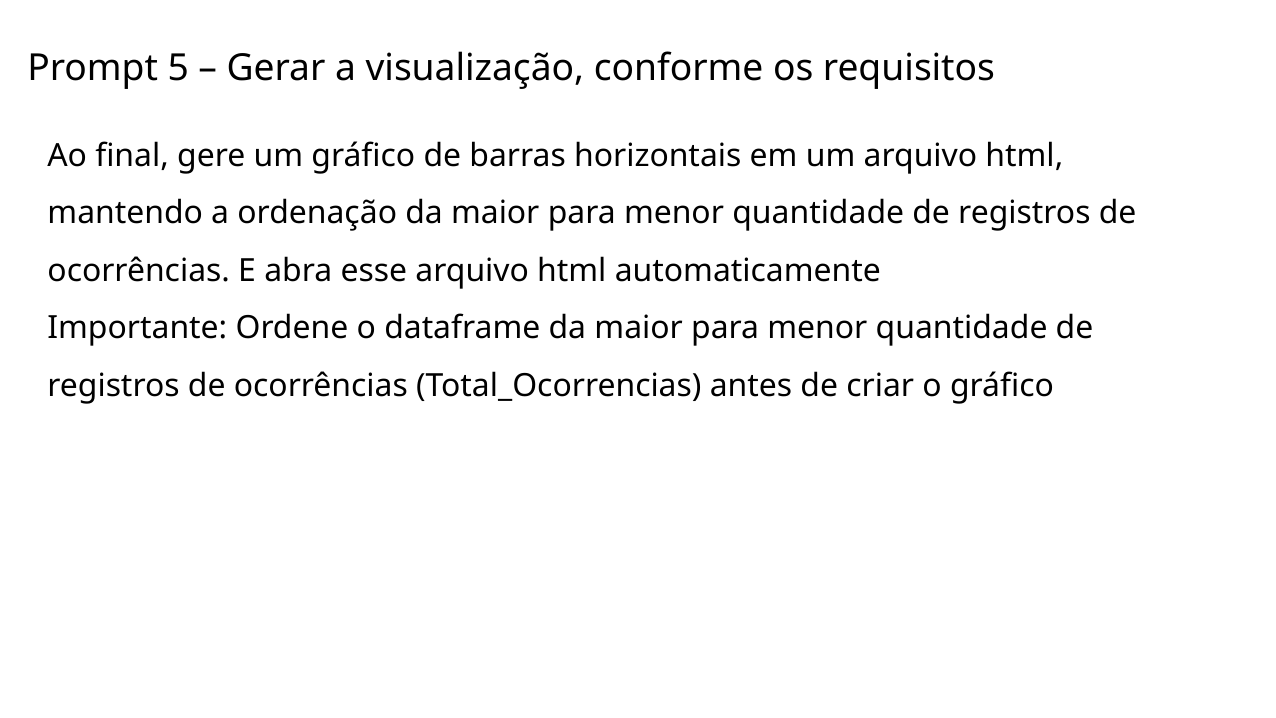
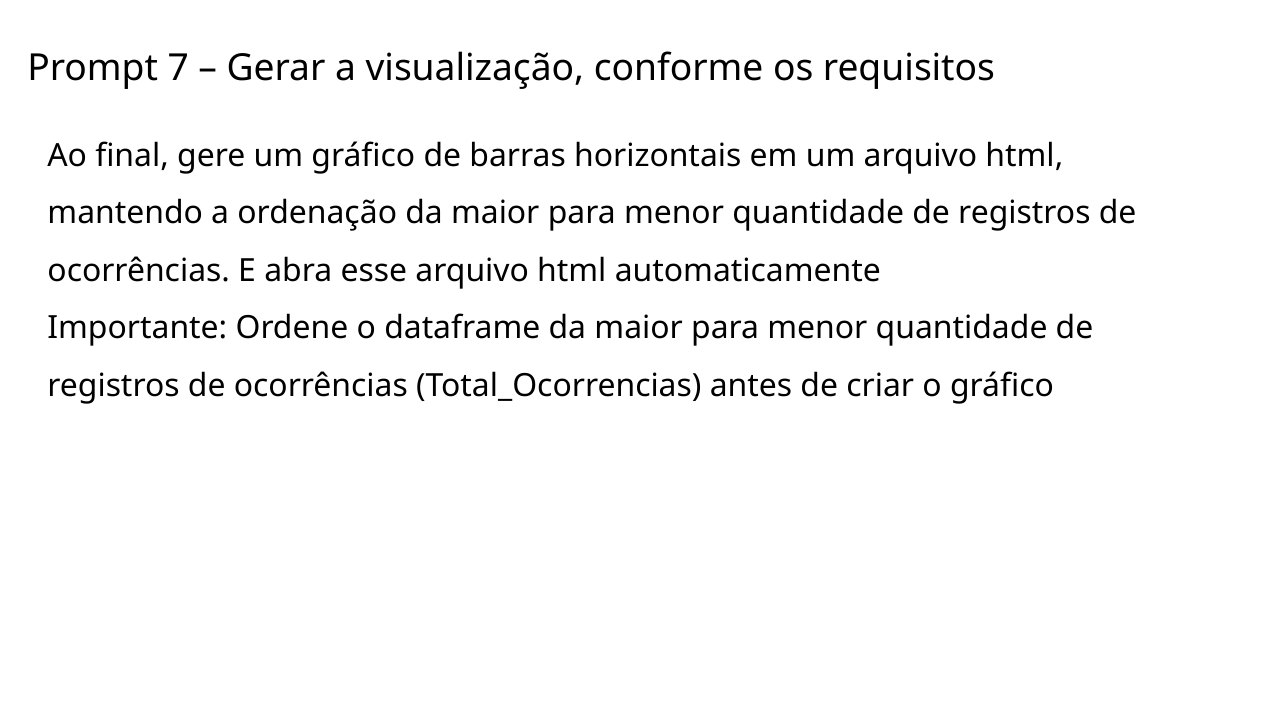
5: 5 -> 7 (178, 69)
